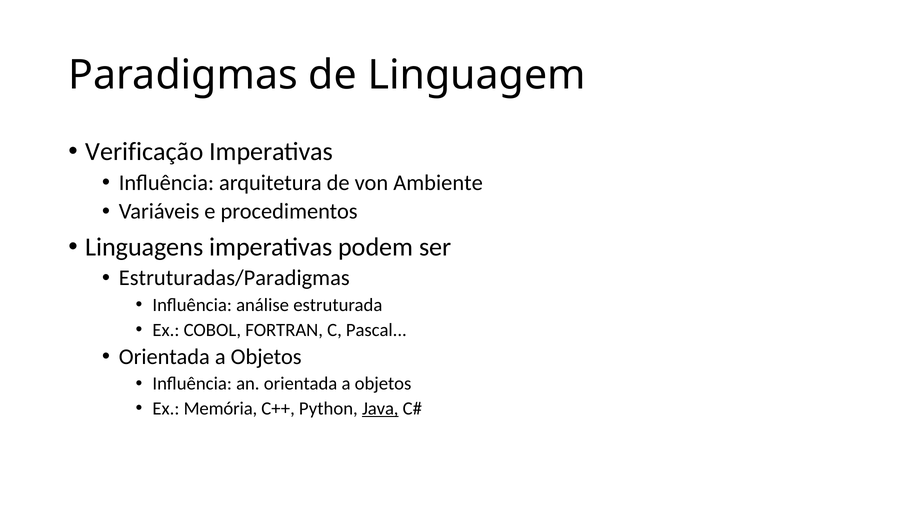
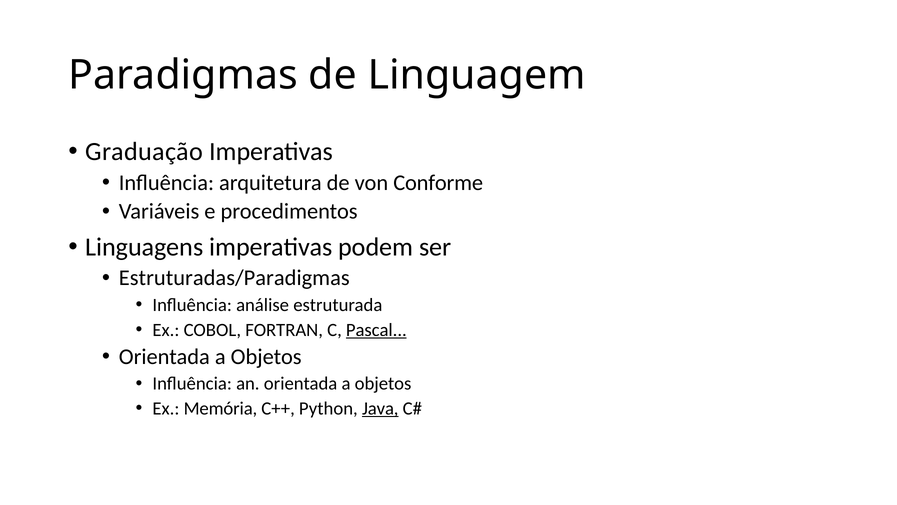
Verificação: Verificação -> Graduação (144, 152)
Ambiente: Ambiente -> Conforme (438, 183)
Pascal underline: none -> present (376, 330)
